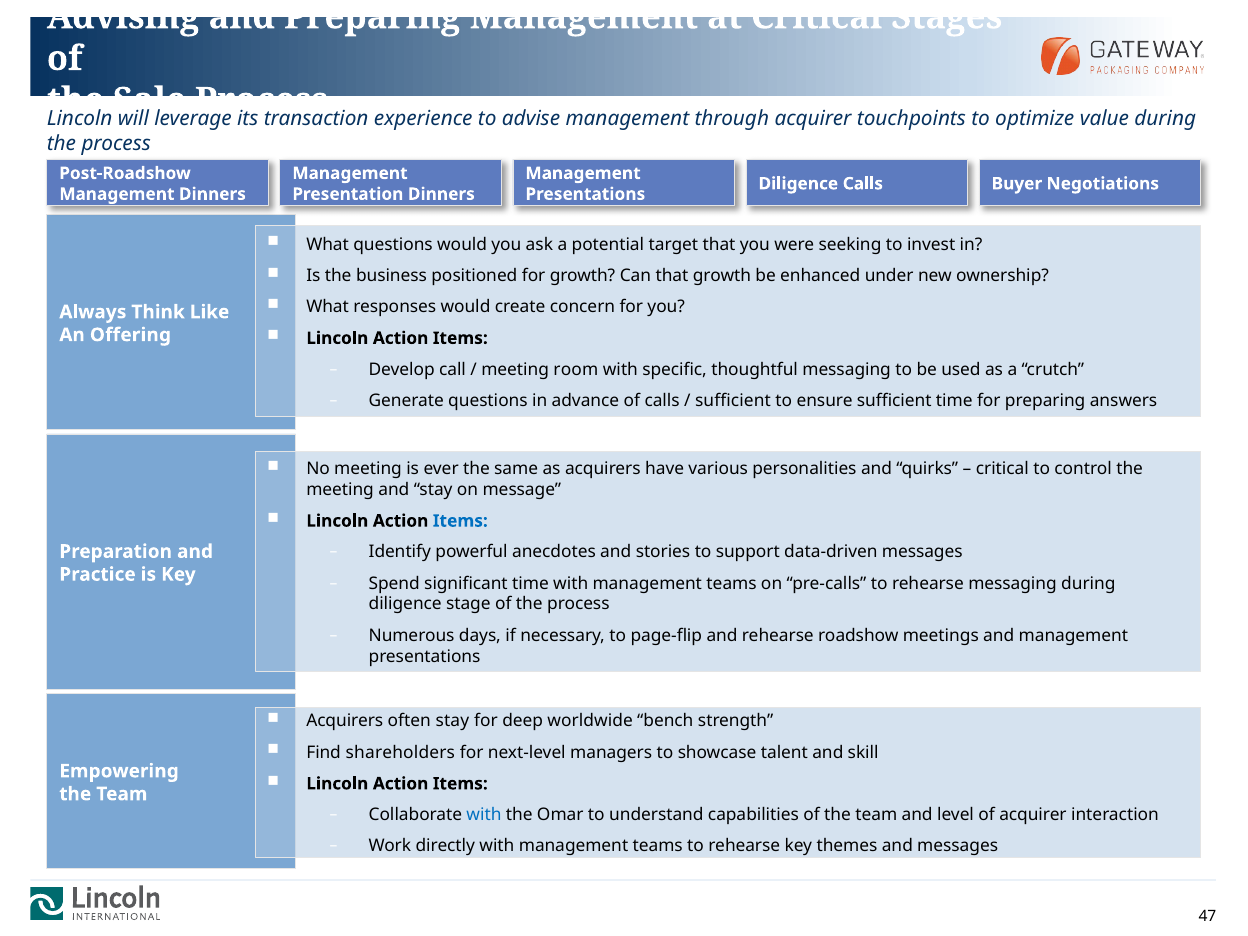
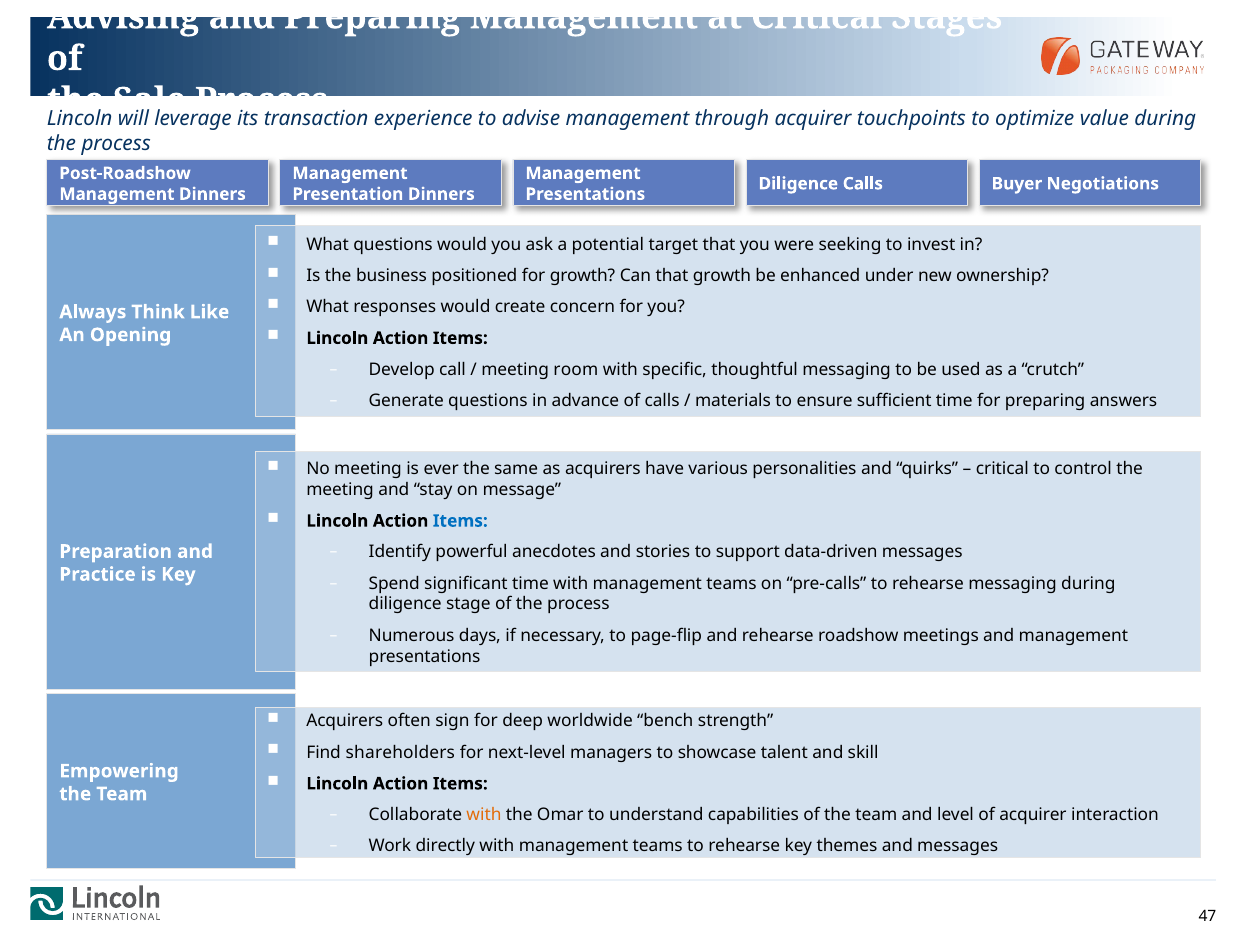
Offering: Offering -> Opening (131, 335)
sufficient: sufficient -> materials (733, 401)
often stay: stay -> sign (452, 721)
with colour: blue -> orange (484, 815)
